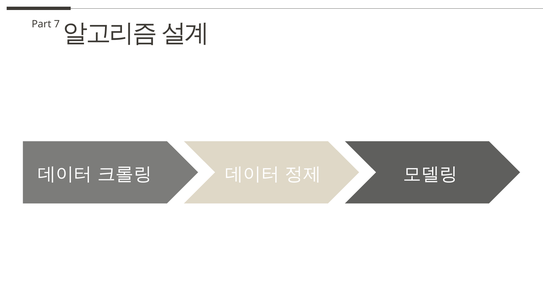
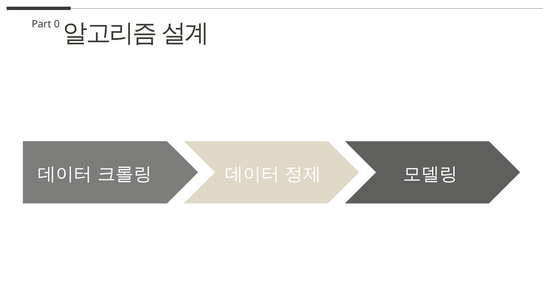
7: 7 -> 0 (57, 24)
